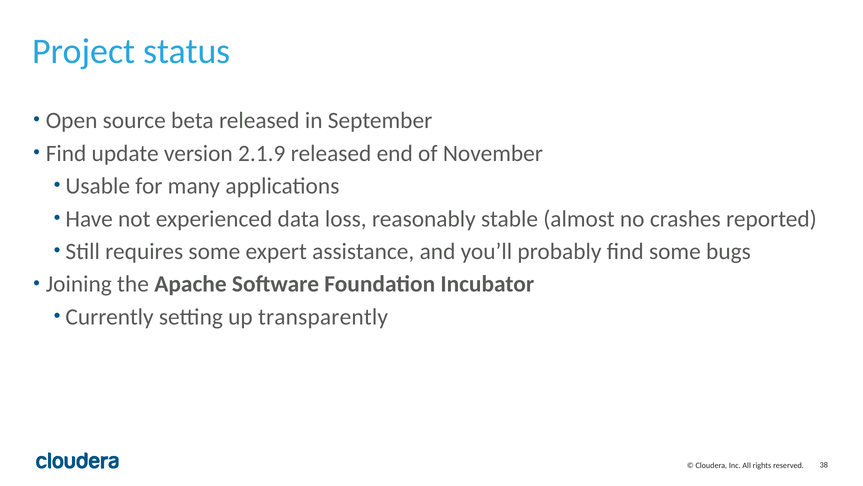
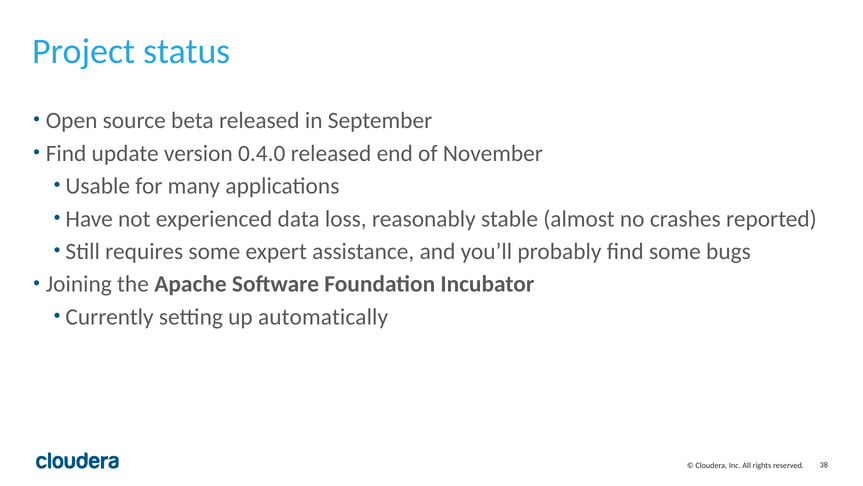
2.1.9: 2.1.9 -> 0.4.0 (262, 153)
transparently: transparently -> automatically (323, 317)
